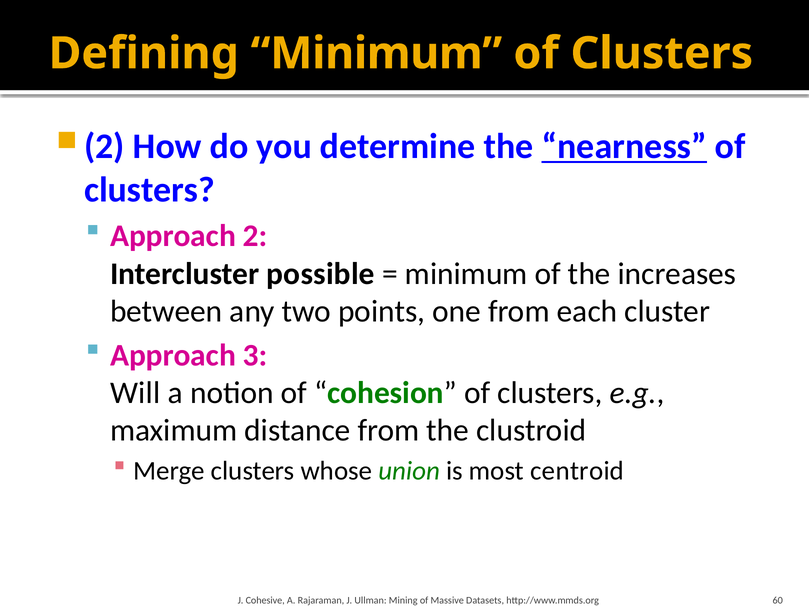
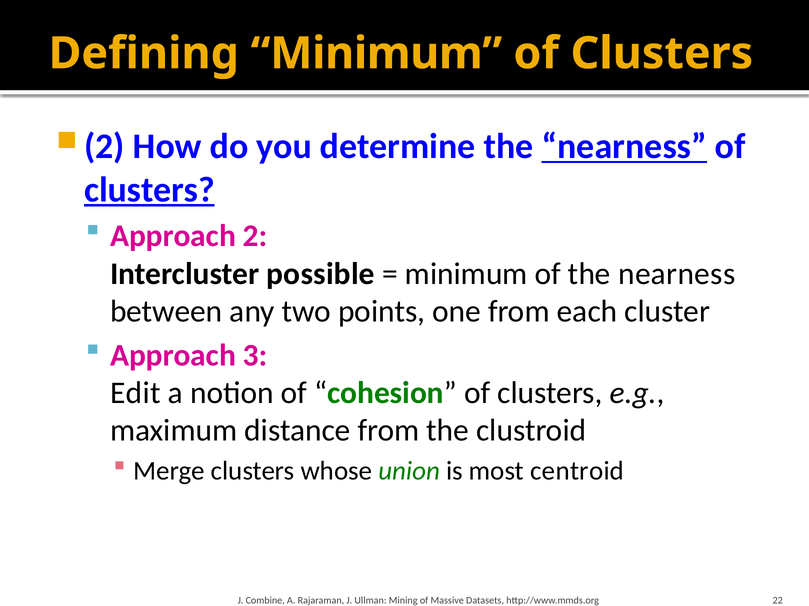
clusters underline: none -> present (149, 190)
of the increases: increases -> nearness (677, 274)
Will: Will -> Edit (135, 393)
Cohesive: Cohesive -> Combine (265, 601)
60: 60 -> 22 (778, 601)
